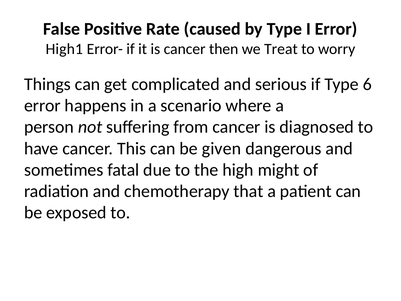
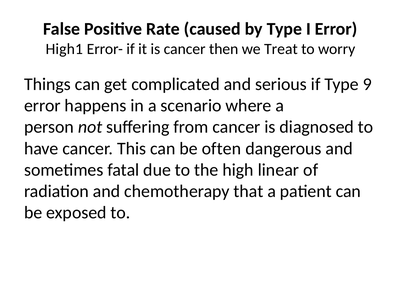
6: 6 -> 9 (367, 84)
given: given -> often (222, 148)
might: might -> linear (278, 170)
